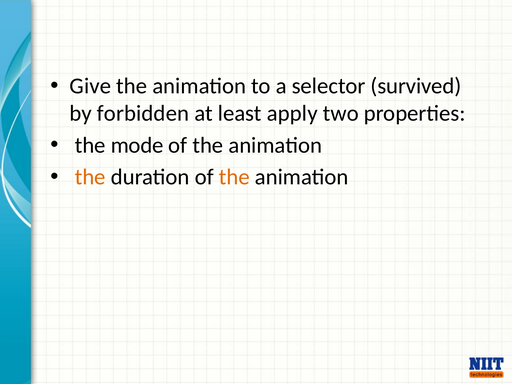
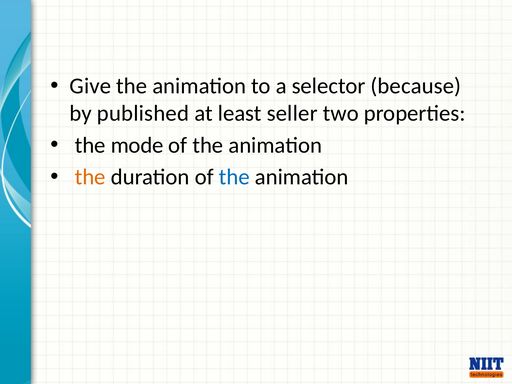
survived: survived -> because (416, 86)
forbidden: forbidden -> published (143, 113)
apply: apply -> seller (292, 113)
the colour: orange -> blue (234, 177)
